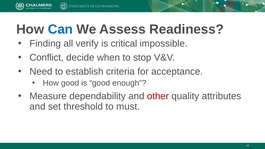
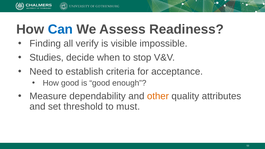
critical: critical -> visible (124, 44)
Conflict: Conflict -> Studies (47, 58)
other colour: red -> orange (158, 96)
